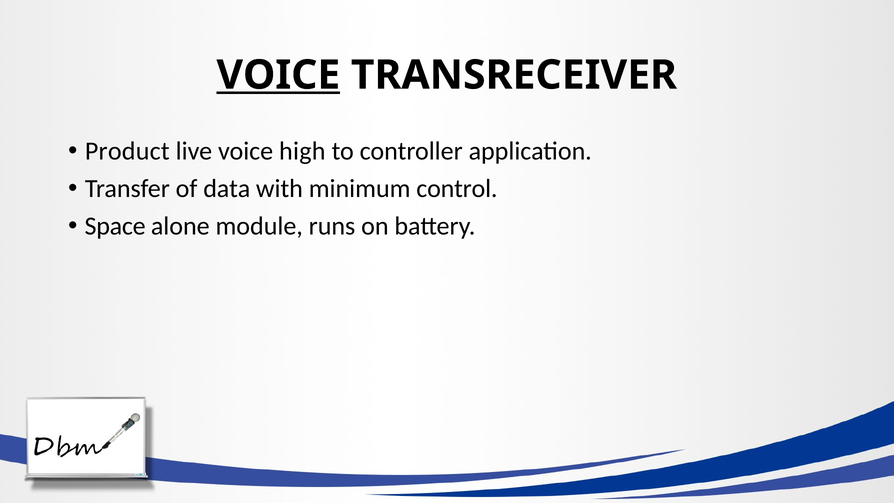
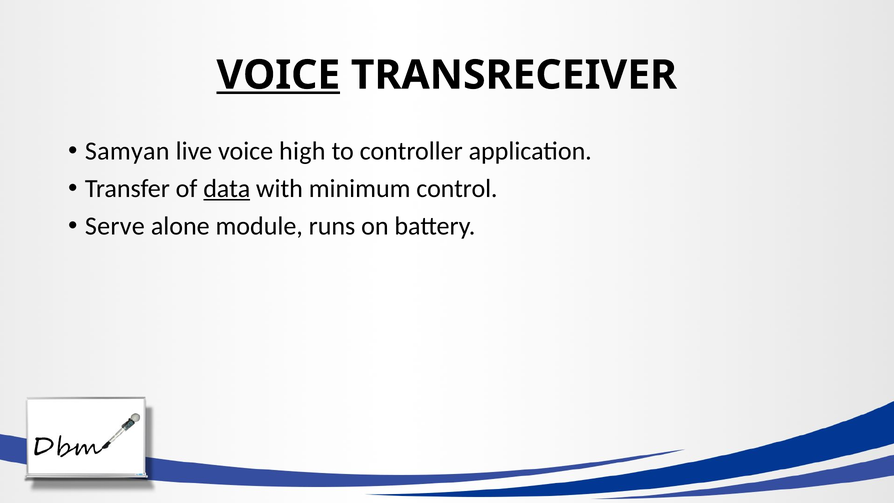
Product: Product -> Samyan (127, 151)
data underline: none -> present (227, 189)
Space: Space -> Serve (115, 226)
